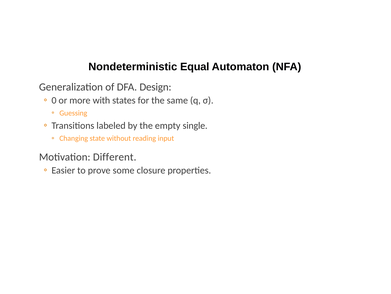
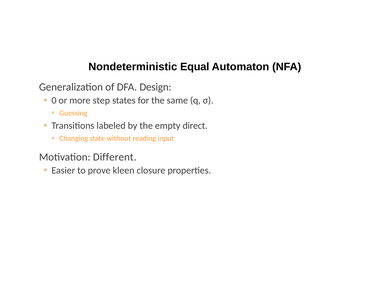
with: with -> step (101, 100)
single: single -> direct (195, 125)
some: some -> kleen (124, 170)
